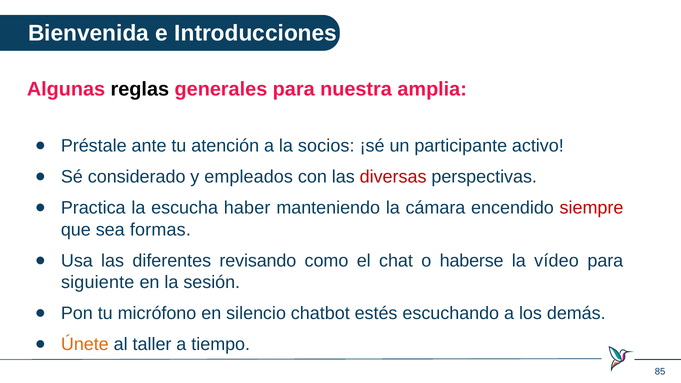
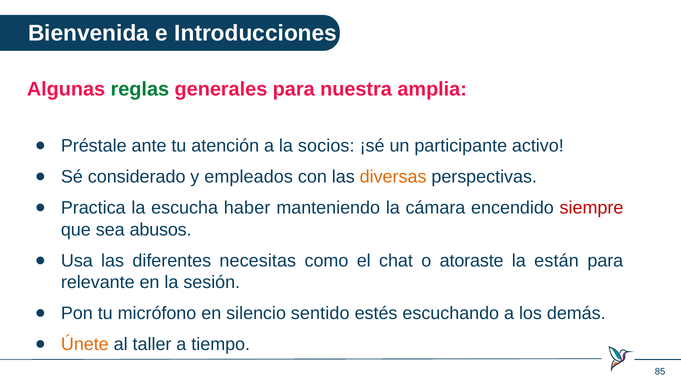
reglas colour: black -> green (140, 89)
diversas colour: red -> orange (393, 177)
formas: formas -> abusos (161, 230)
revisando: revisando -> necesitas (258, 261)
haberse: haberse -> atoraste (472, 261)
vídeo: vídeo -> están (557, 261)
siguiente: siguiente -> relevante (98, 282)
chatbot: chatbot -> sentido (320, 313)
